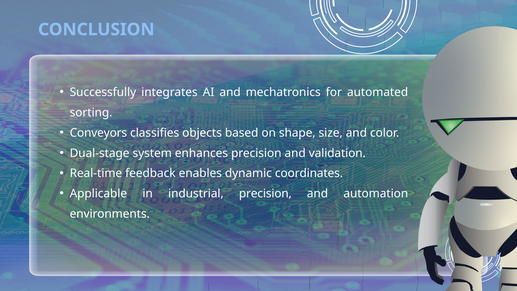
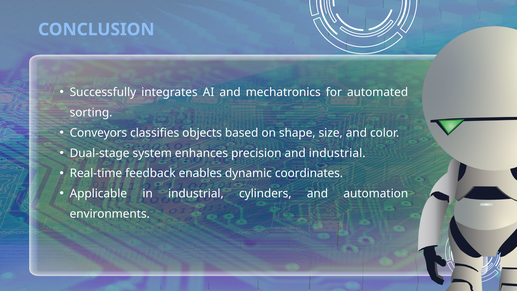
and validation: validation -> industrial (337, 153)
industrial precision: precision -> cylinders (265, 194)
